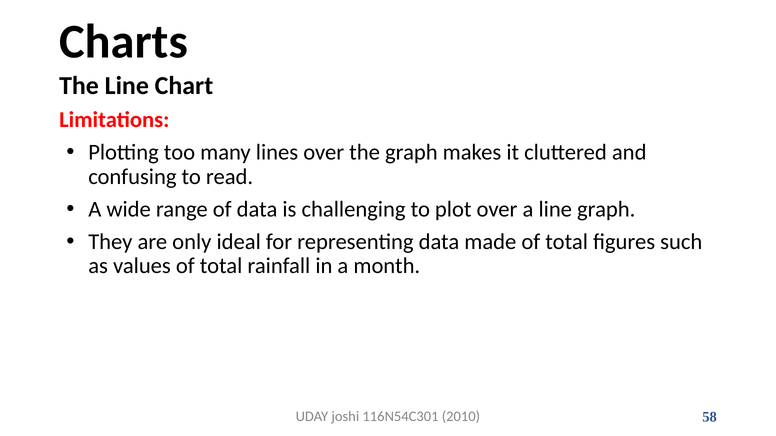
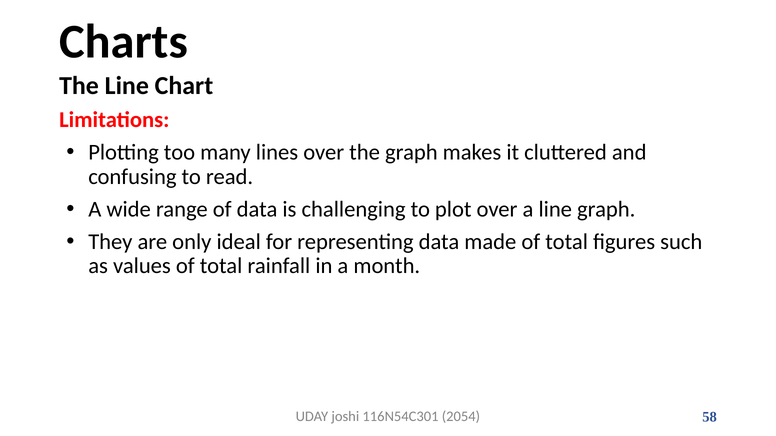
2010: 2010 -> 2054 (461, 417)
